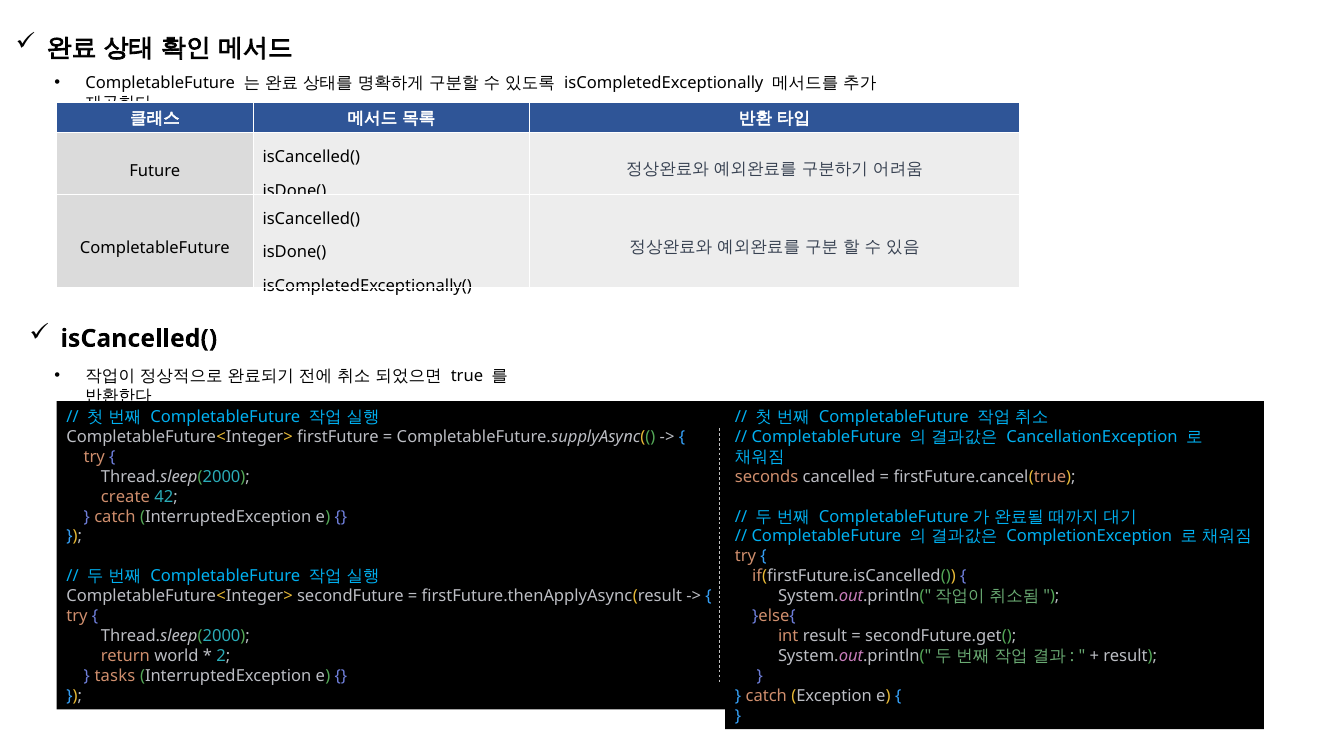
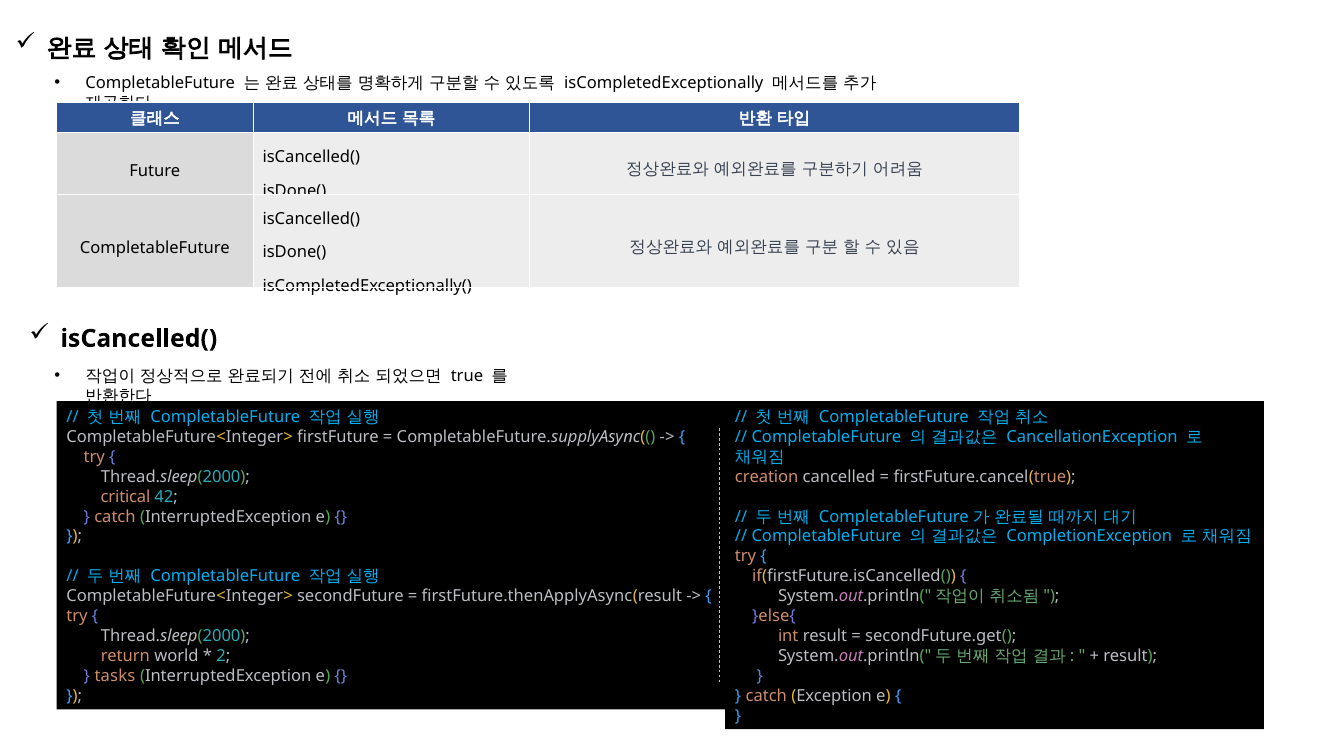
seconds: seconds -> creation (767, 477)
create: create -> critical (126, 497)
